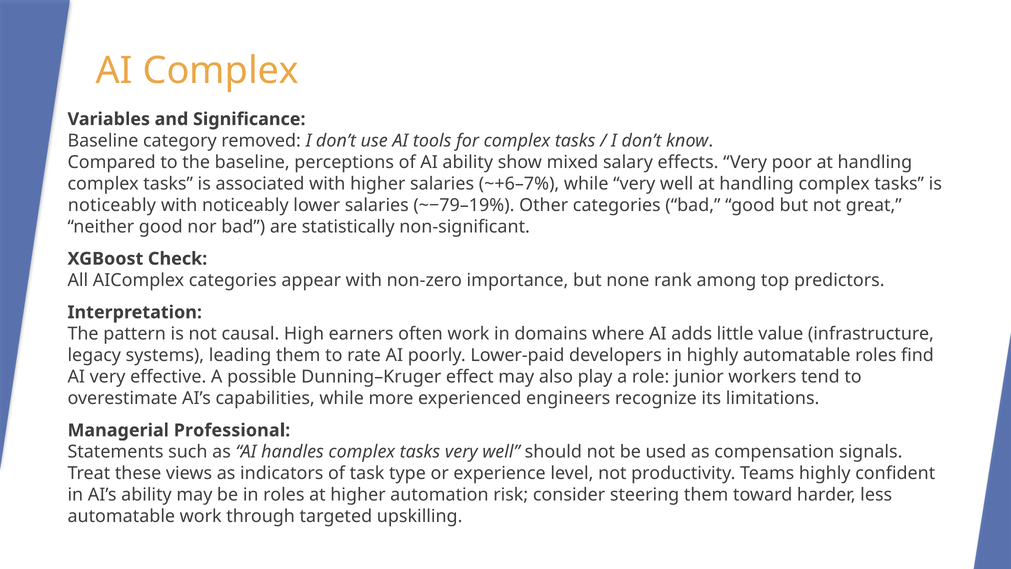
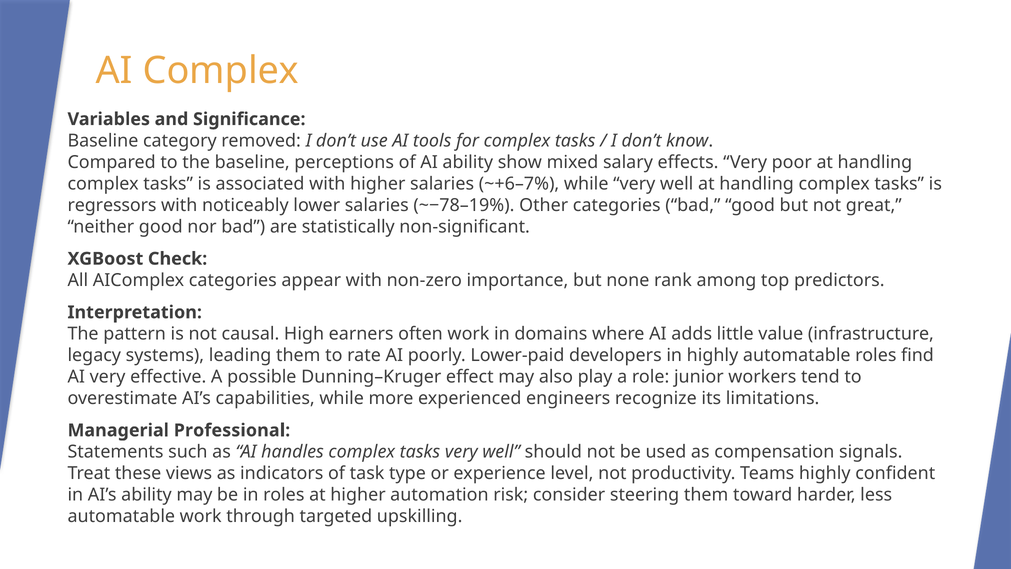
noticeably: noticeably -> regressors (112, 205)
~−79–19%: ~−79–19% -> ~−78–19% (464, 205)
